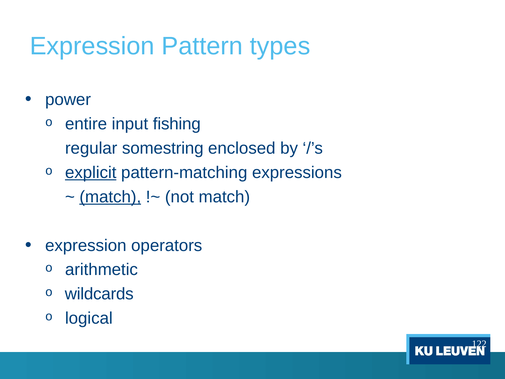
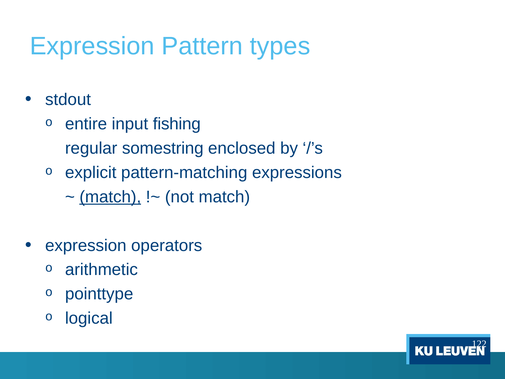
power: power -> stdout (68, 100)
explicit underline: present -> none (91, 172)
wildcards: wildcards -> pointtype (99, 294)
